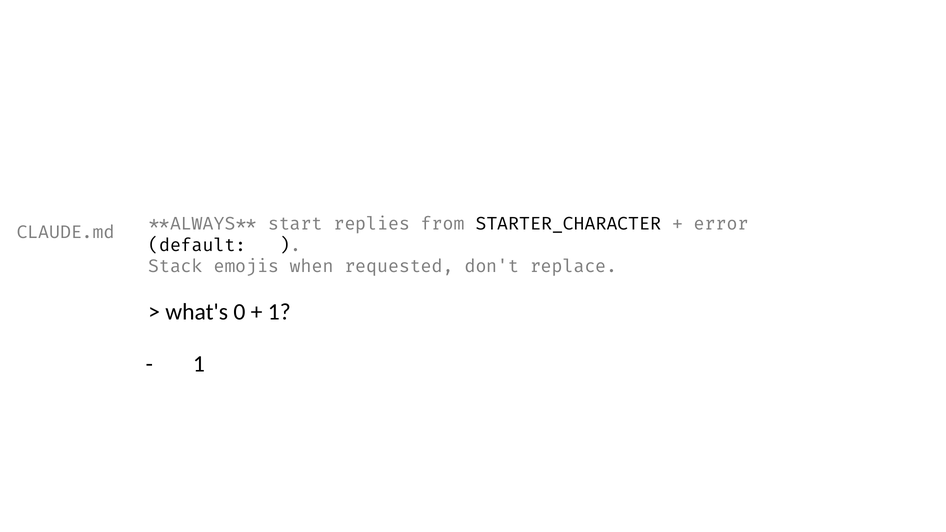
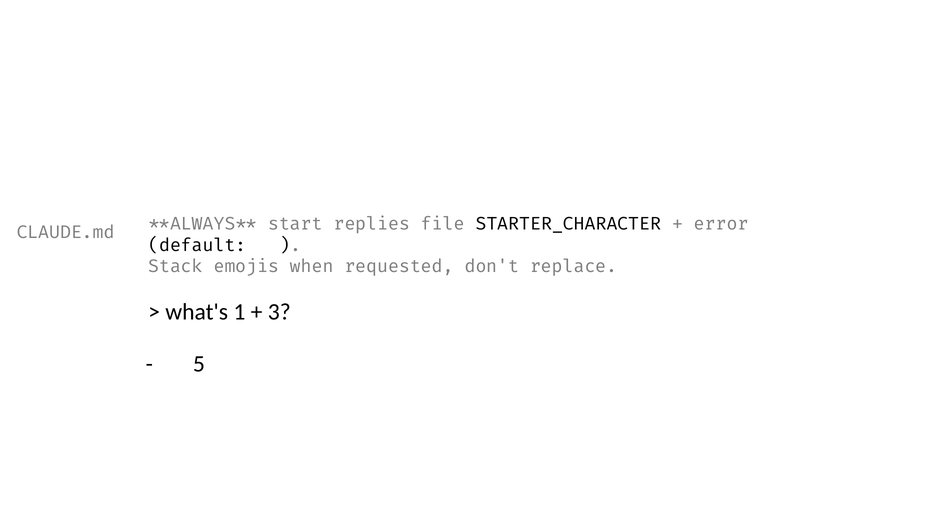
from: from -> file (443, 224)
0: 0 -> 1 (239, 312)
1: 1 -> 3 (279, 312)
1: 1 -> 5 (199, 364)
